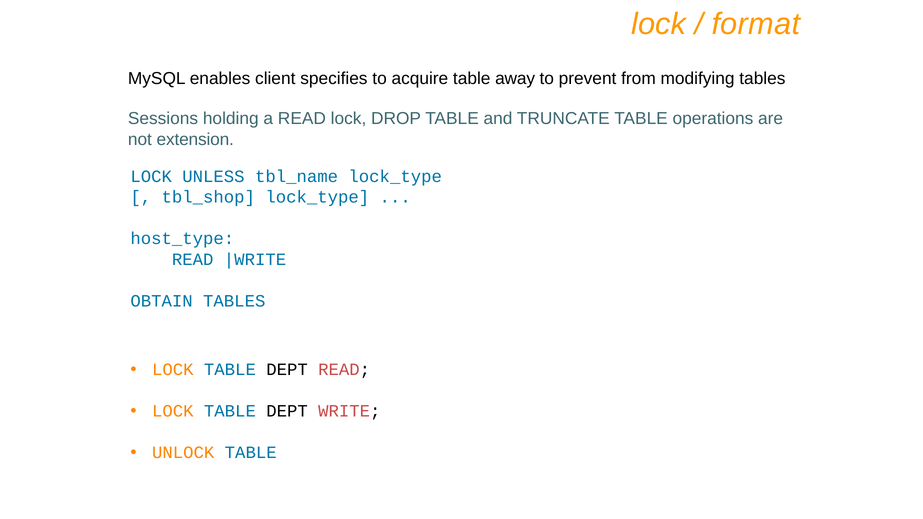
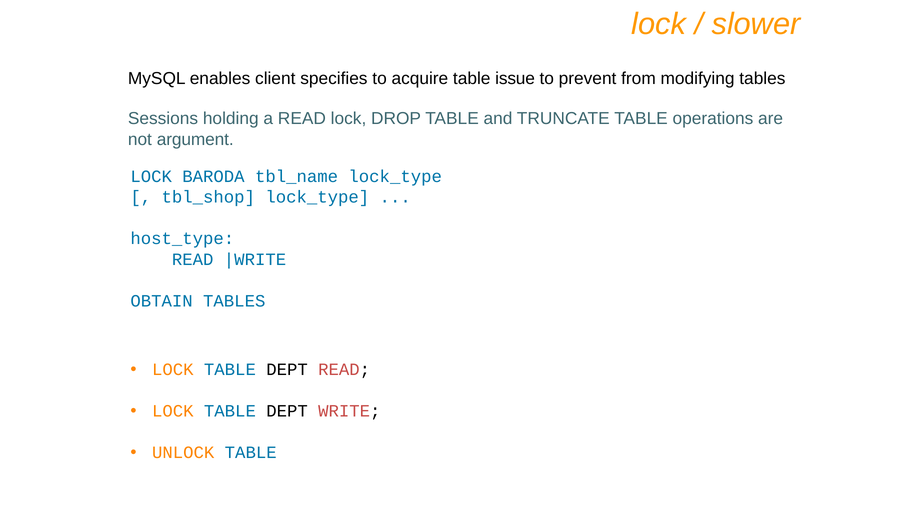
format: format -> slower (756, 24)
away: away -> issue (515, 78)
extension: extension -> argument (195, 140)
UNLESS: UNLESS -> BARODA (213, 177)
